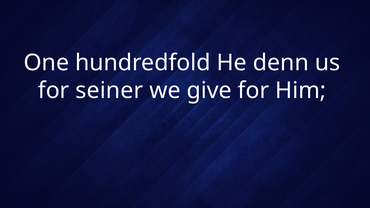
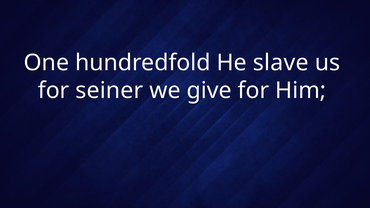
denn: denn -> slave (281, 63)
